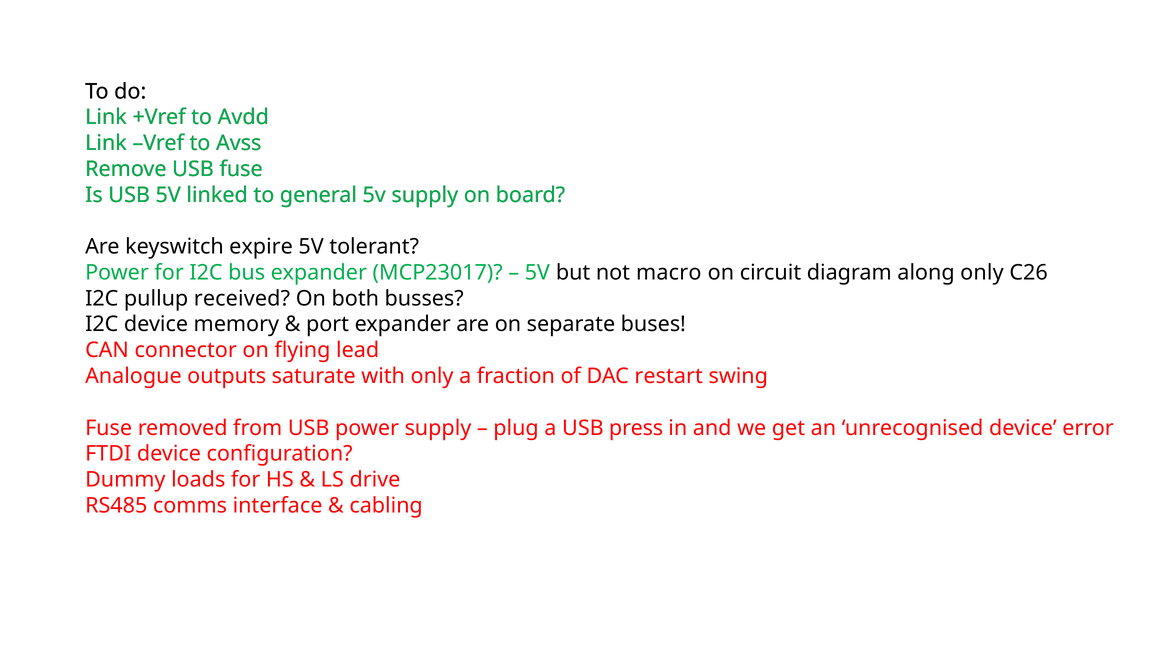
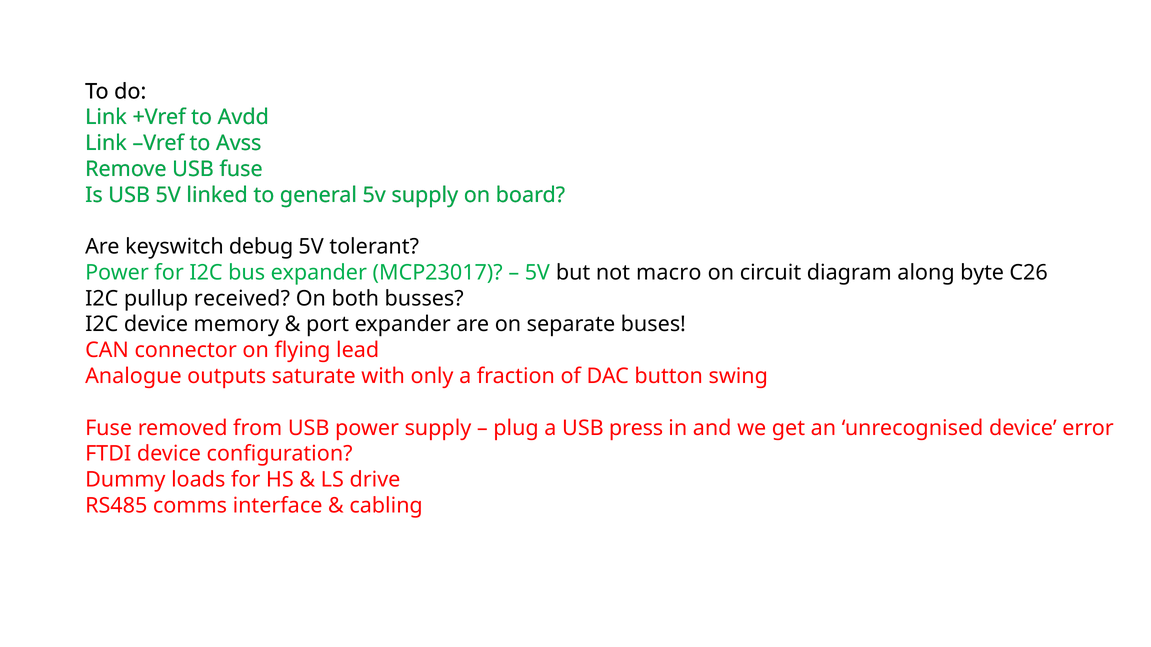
expire: expire -> debug (261, 247)
along only: only -> byte (982, 273)
restart: restart -> button (669, 376)
